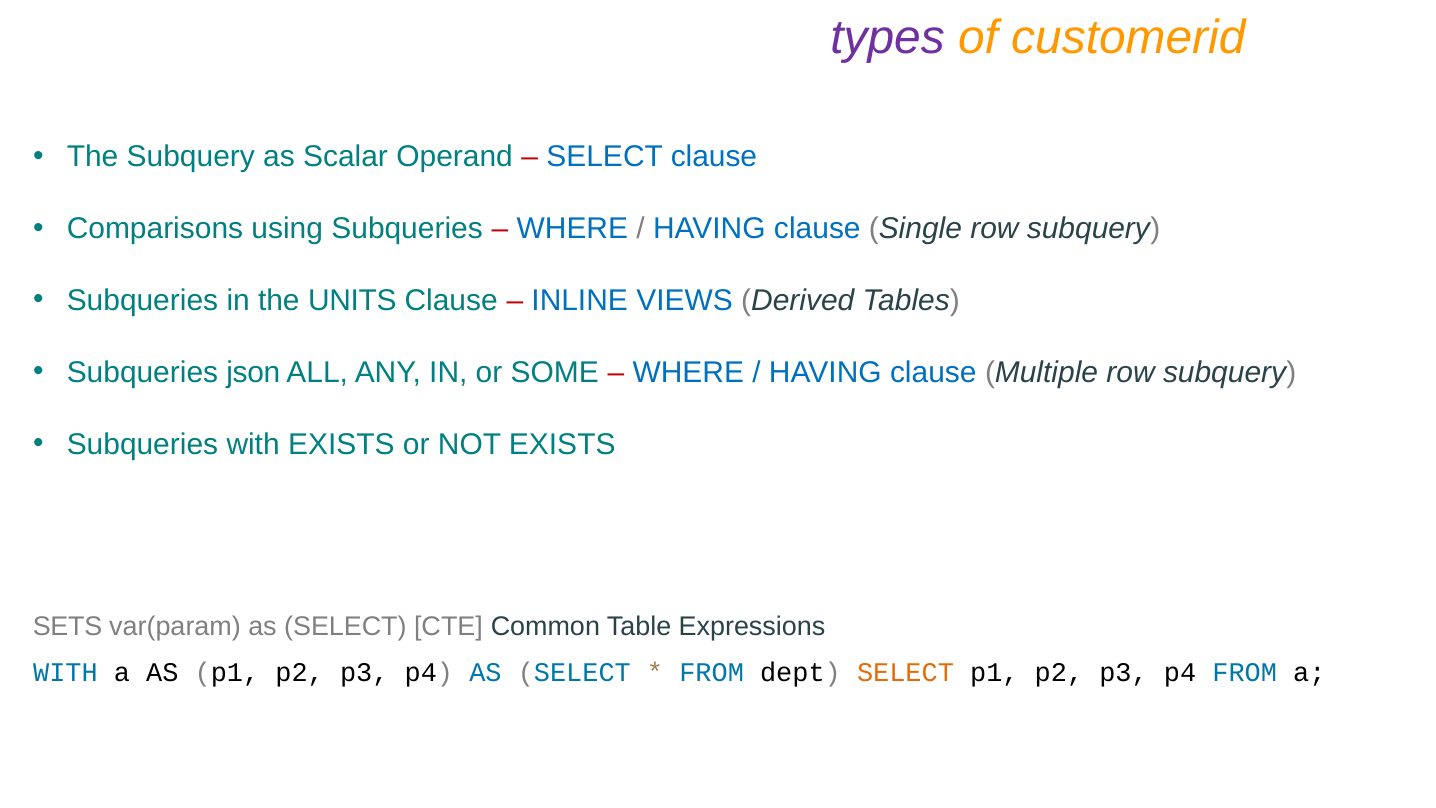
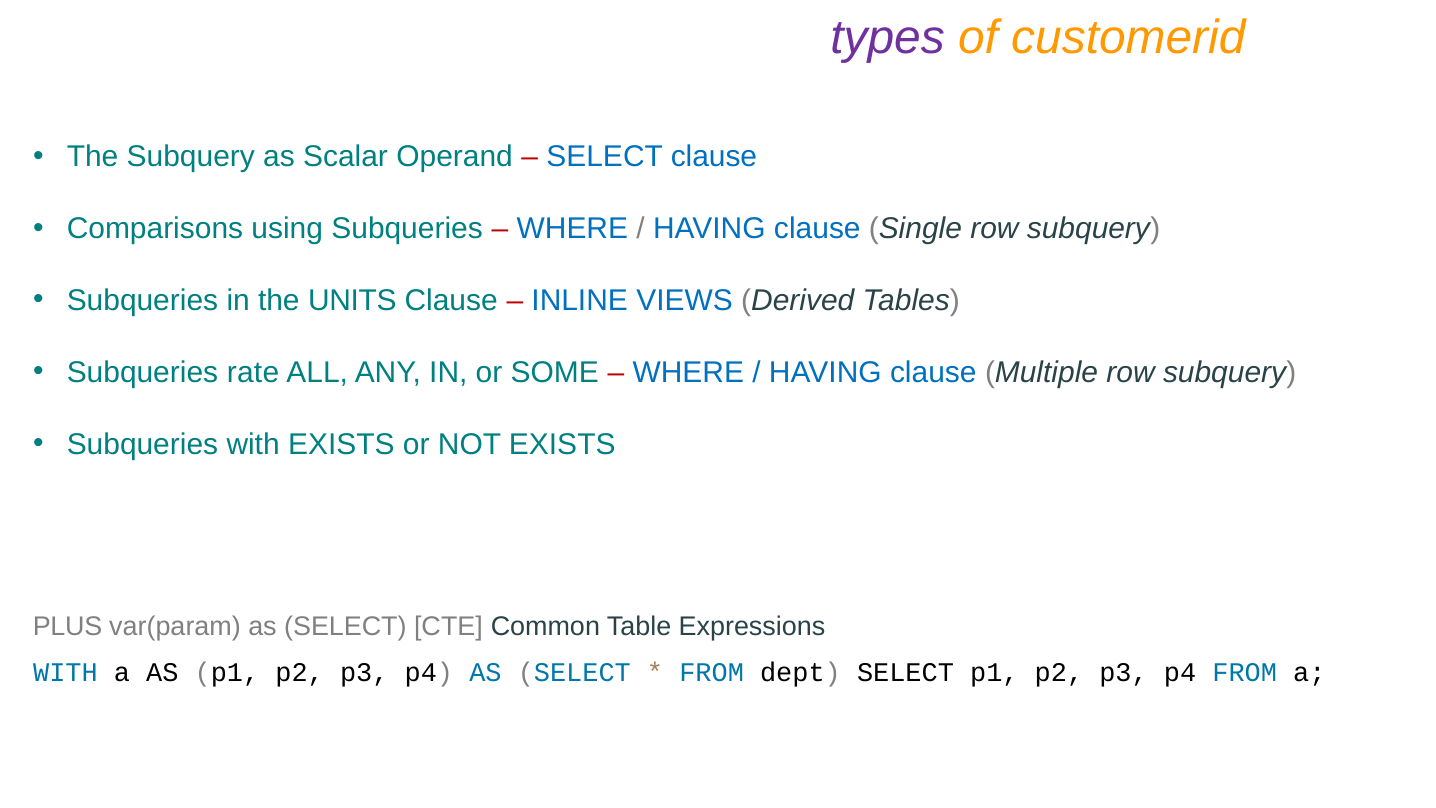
json: json -> rate (253, 372)
SETS: SETS -> PLUS (68, 626)
SELECT colour: orange -> black (905, 673)
